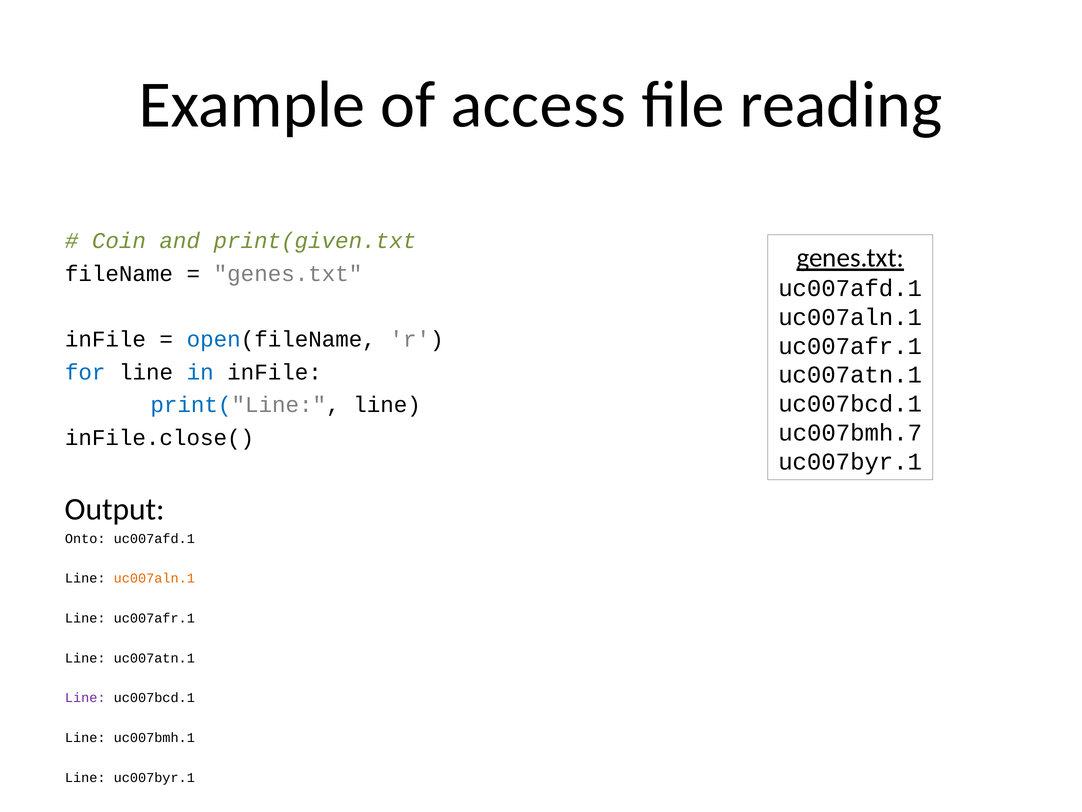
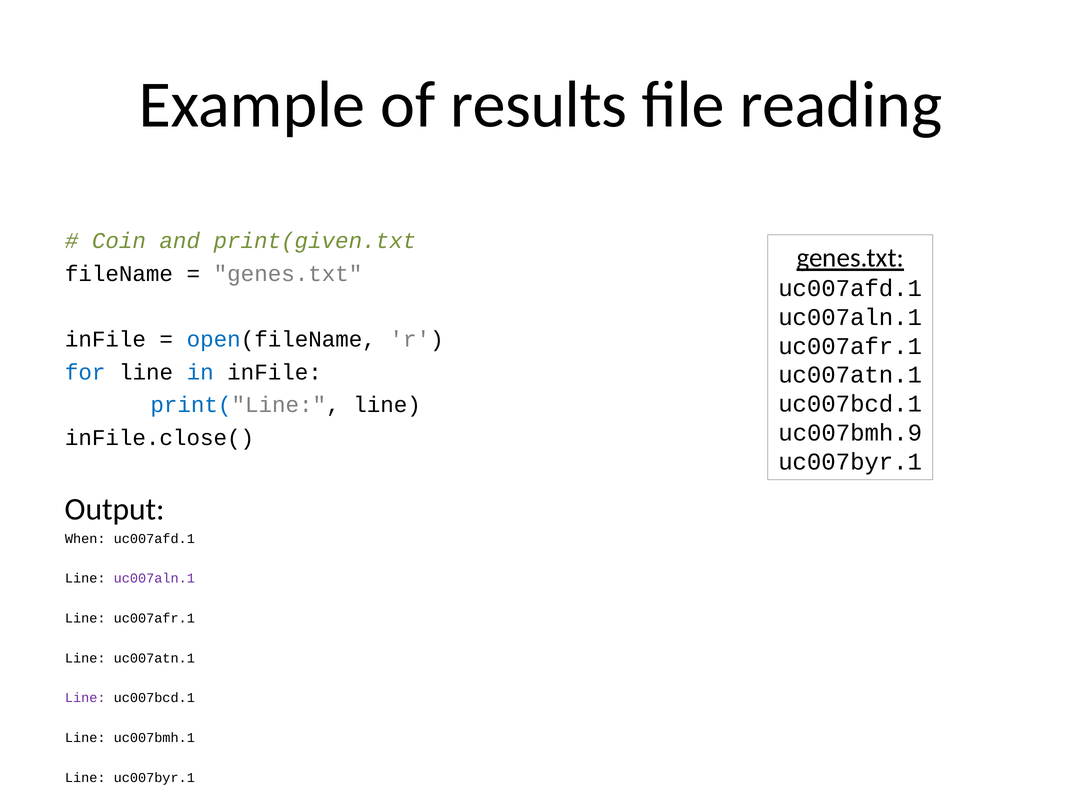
access: access -> results (539, 105)
uc007bmh.7: uc007bmh.7 -> uc007bmh.9 (850, 432)
Onto: Onto -> When (85, 538)
uc007aln.1 colour: orange -> purple (154, 578)
